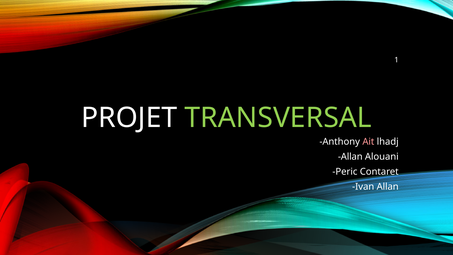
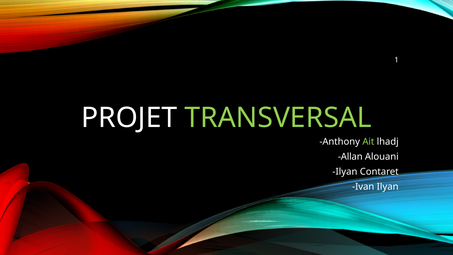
Ait colour: pink -> light green (368, 142)
Peric: Peric -> Ilyan (345, 172)
Ivan Allan: Allan -> Ilyan (388, 186)
